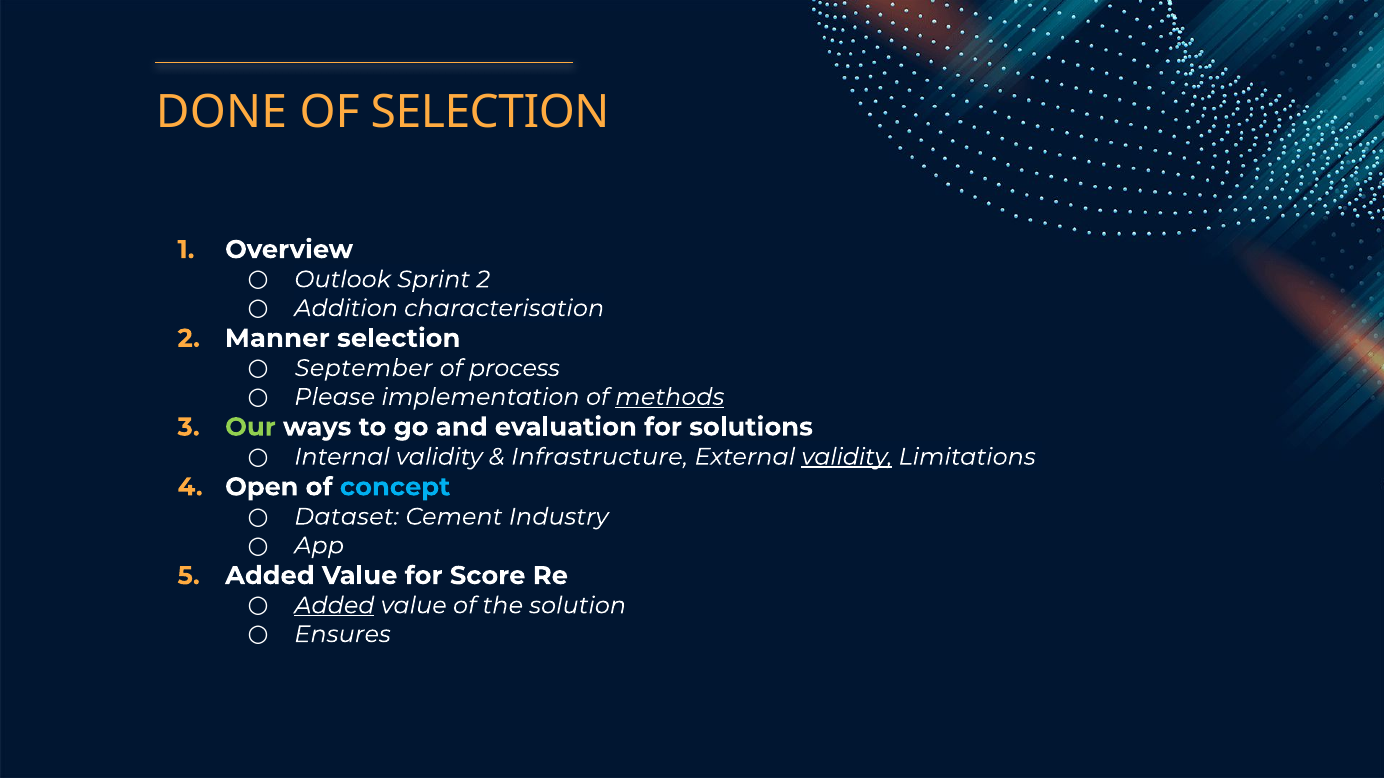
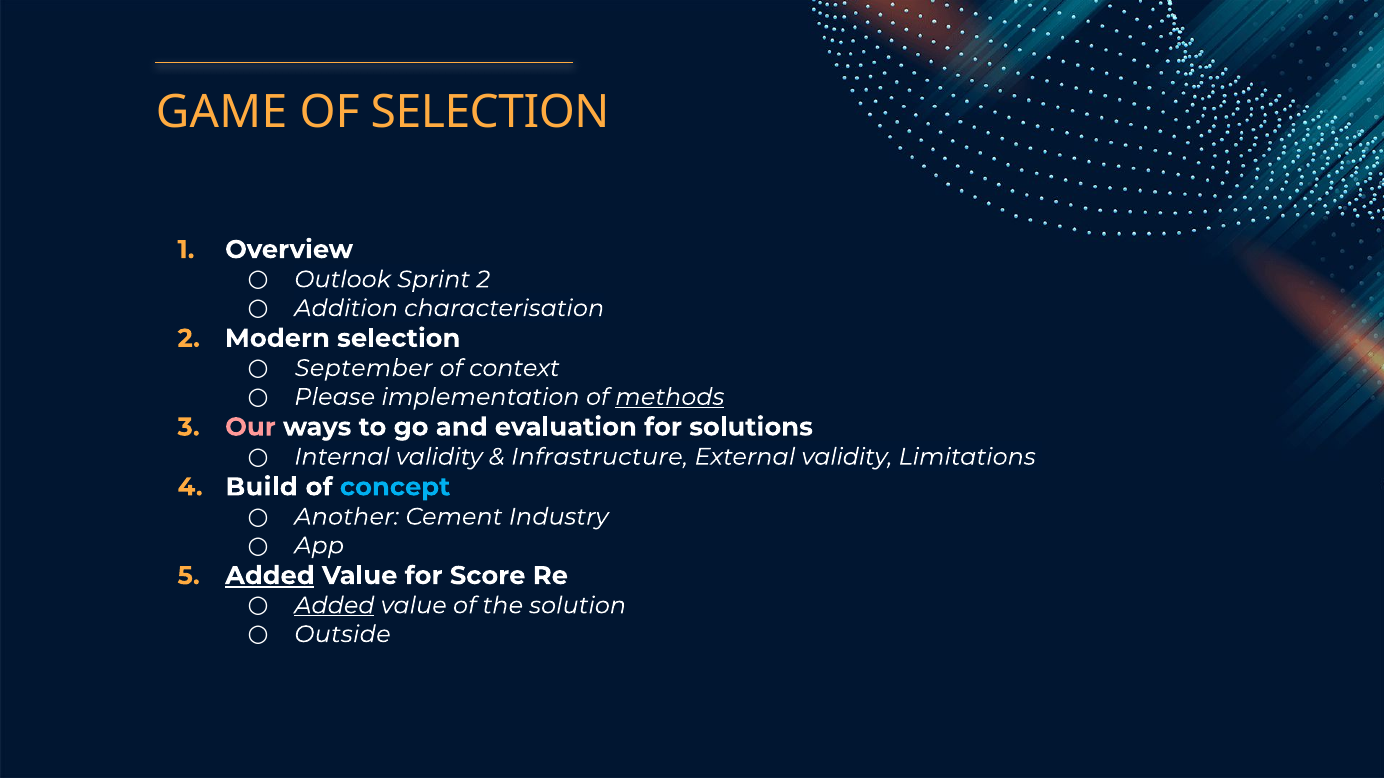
DONE: DONE -> GAME (222, 112)
Manner: Manner -> Modern (278, 339)
process: process -> context (514, 368)
Our colour: light green -> pink (250, 427)
validity underline: present -> none (847, 457)
Open: Open -> Build (262, 487)
Dataset: Dataset -> Another (347, 517)
Added underline: none -> present (270, 576)
Ensures: Ensures -> Outside (342, 635)
